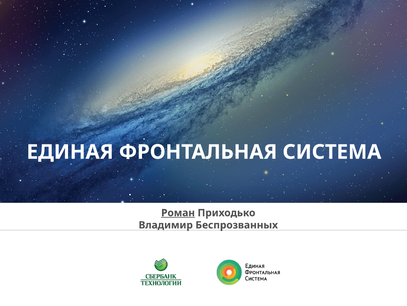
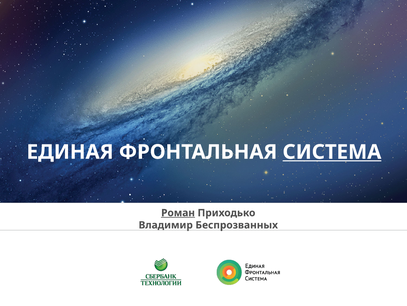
СИСТЕМА underline: none -> present (332, 152)
